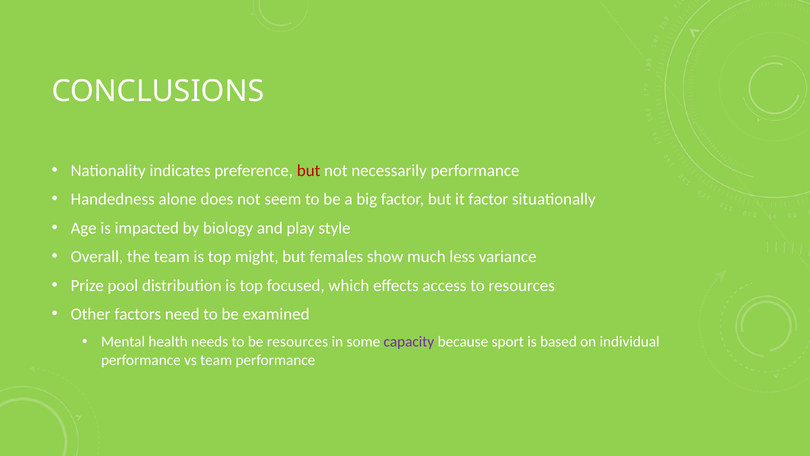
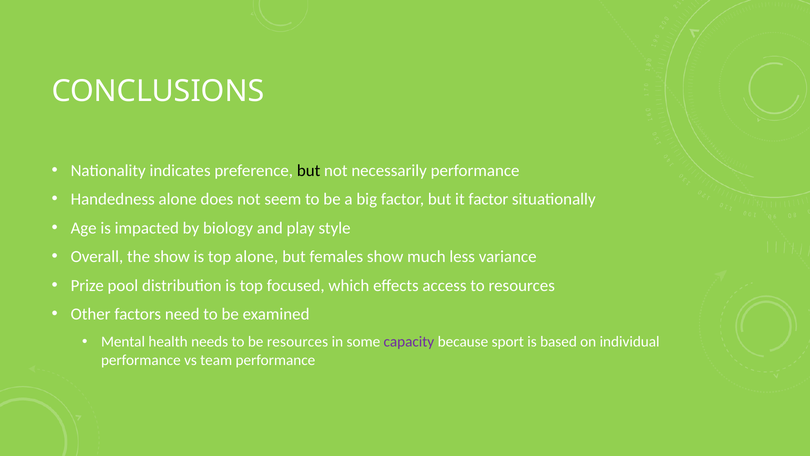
but colour: red -> black (309, 170)
the team: team -> show (172, 257)
top might: might -> alone (257, 257)
